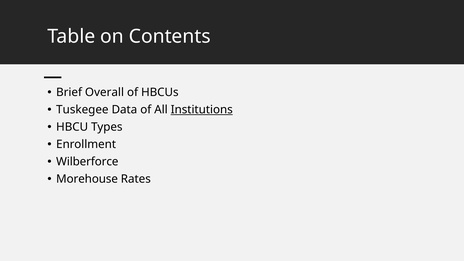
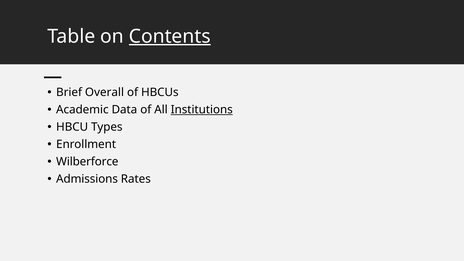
Contents underline: none -> present (170, 36)
Tuskegee: Tuskegee -> Academic (82, 110)
Morehouse: Morehouse -> Admissions (87, 179)
